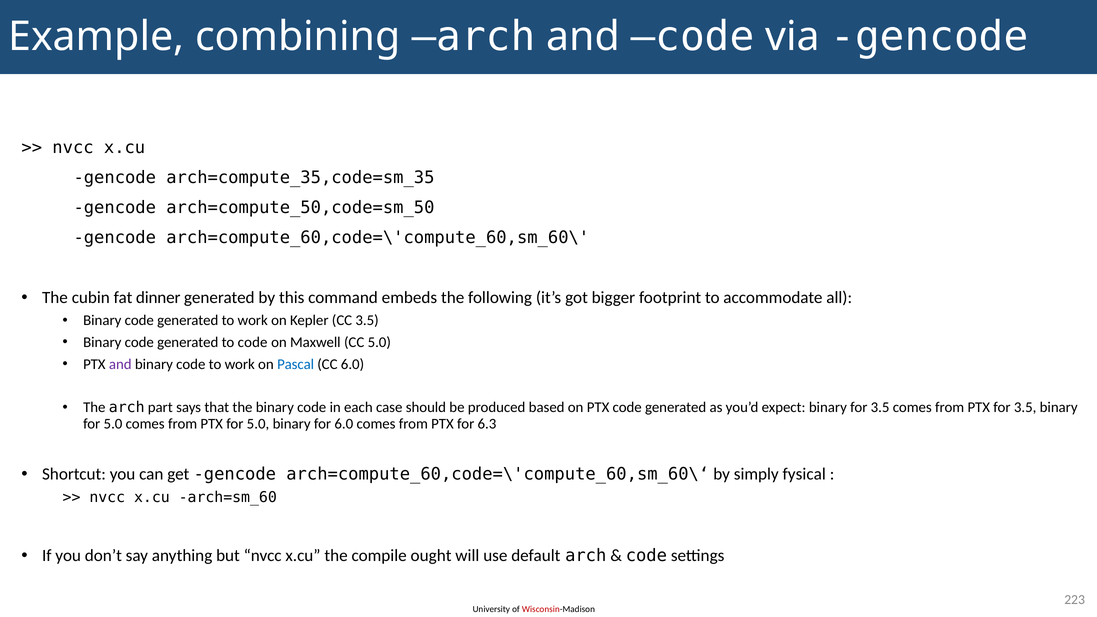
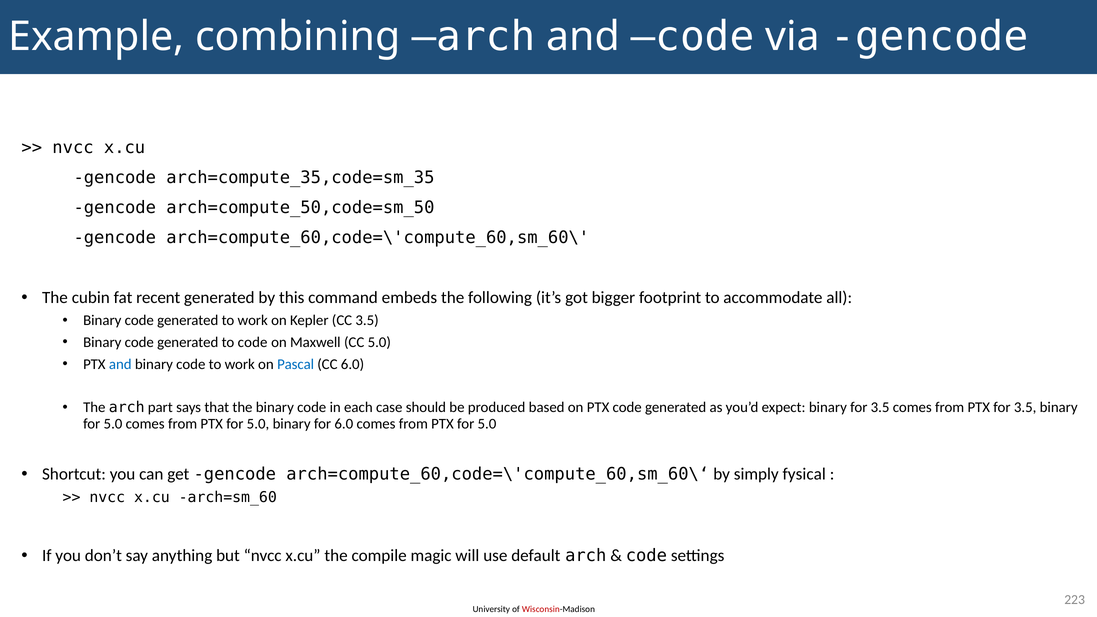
dinner: dinner -> recent (158, 298)
and colour: purple -> blue (120, 364)
6.3: 6.3 -> 5.0 (487, 424)
ought: ought -> magic (431, 556)
